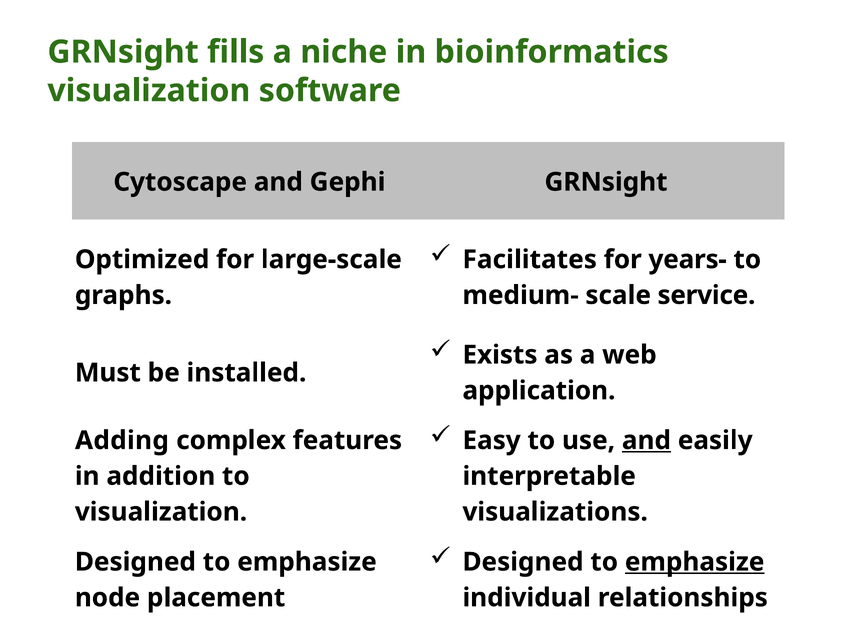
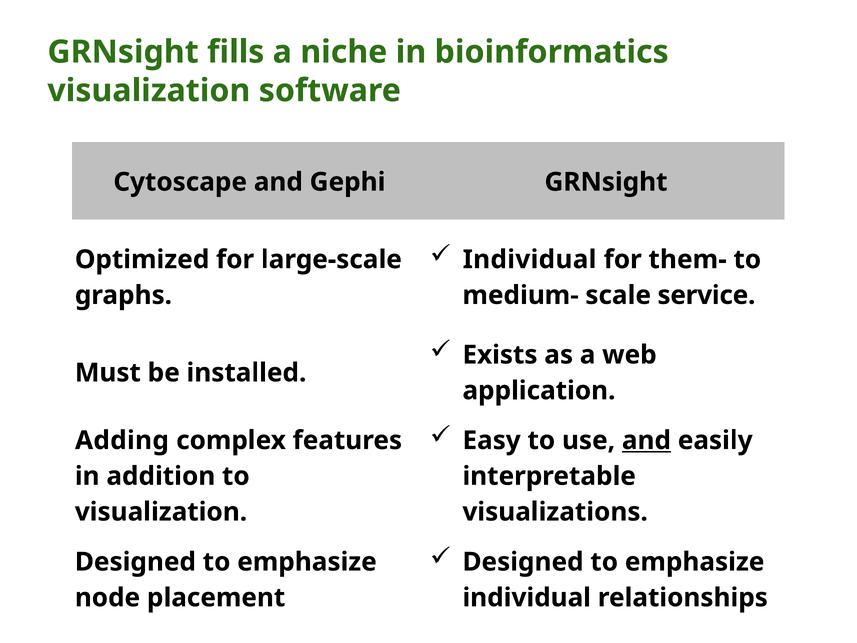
Facilitates: Facilitates -> Individual (530, 259)
years-: years- -> them- (688, 259)
emphasize underline: present -> none (695, 562)
